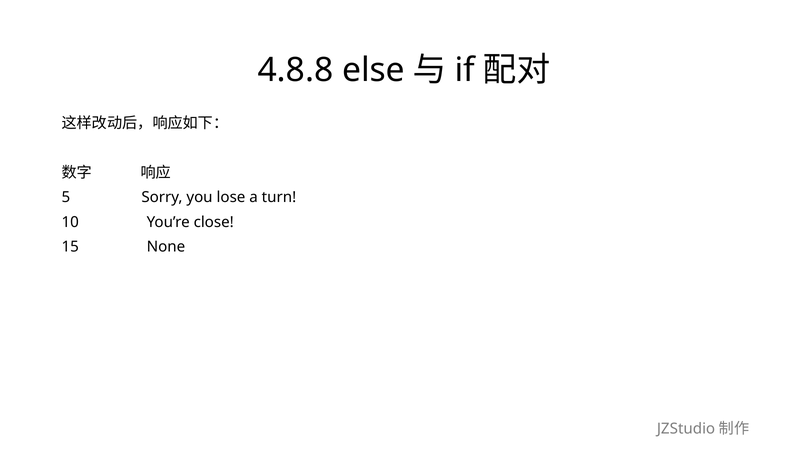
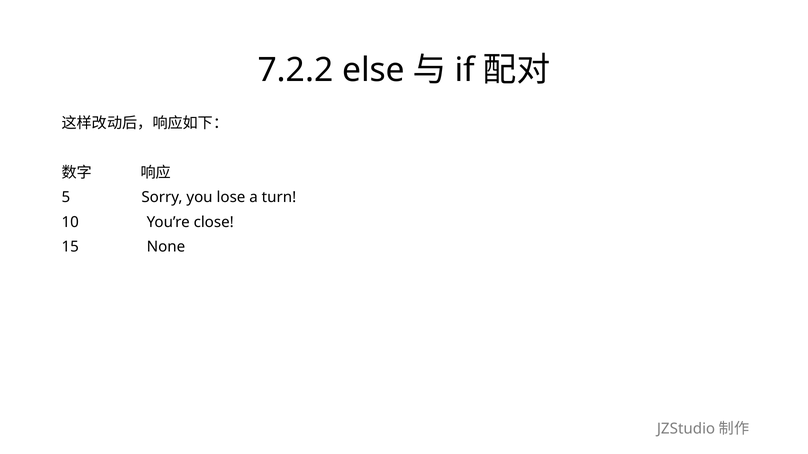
4.8.8: 4.8.8 -> 7.2.2 (296, 70)
